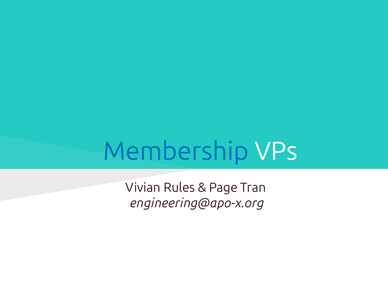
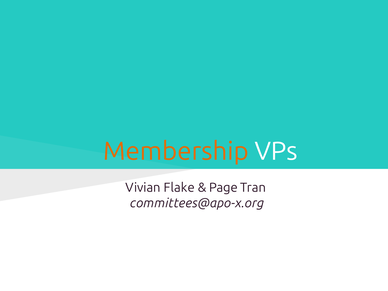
Membership colour: blue -> orange (176, 151)
Rules: Rules -> Flake (179, 188)
engineering@apo-x.org: engineering@apo-x.org -> committees@apo-x.org (197, 203)
